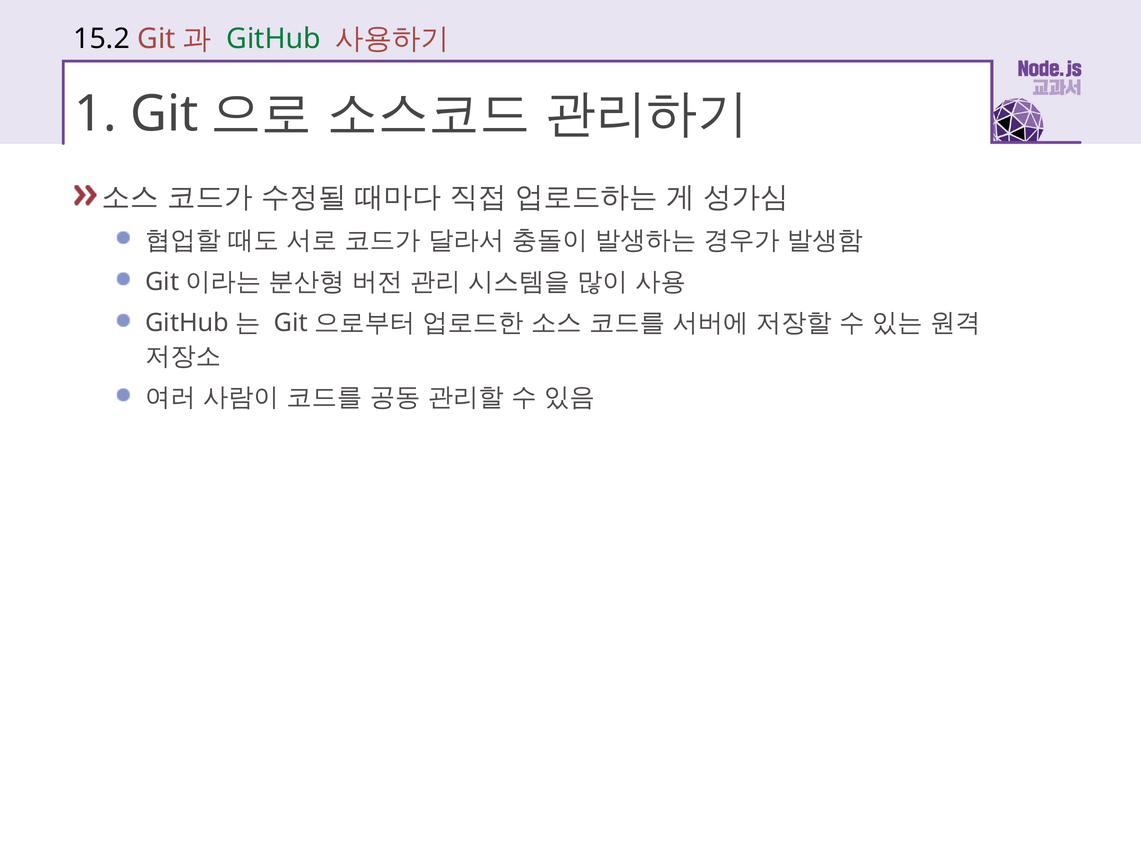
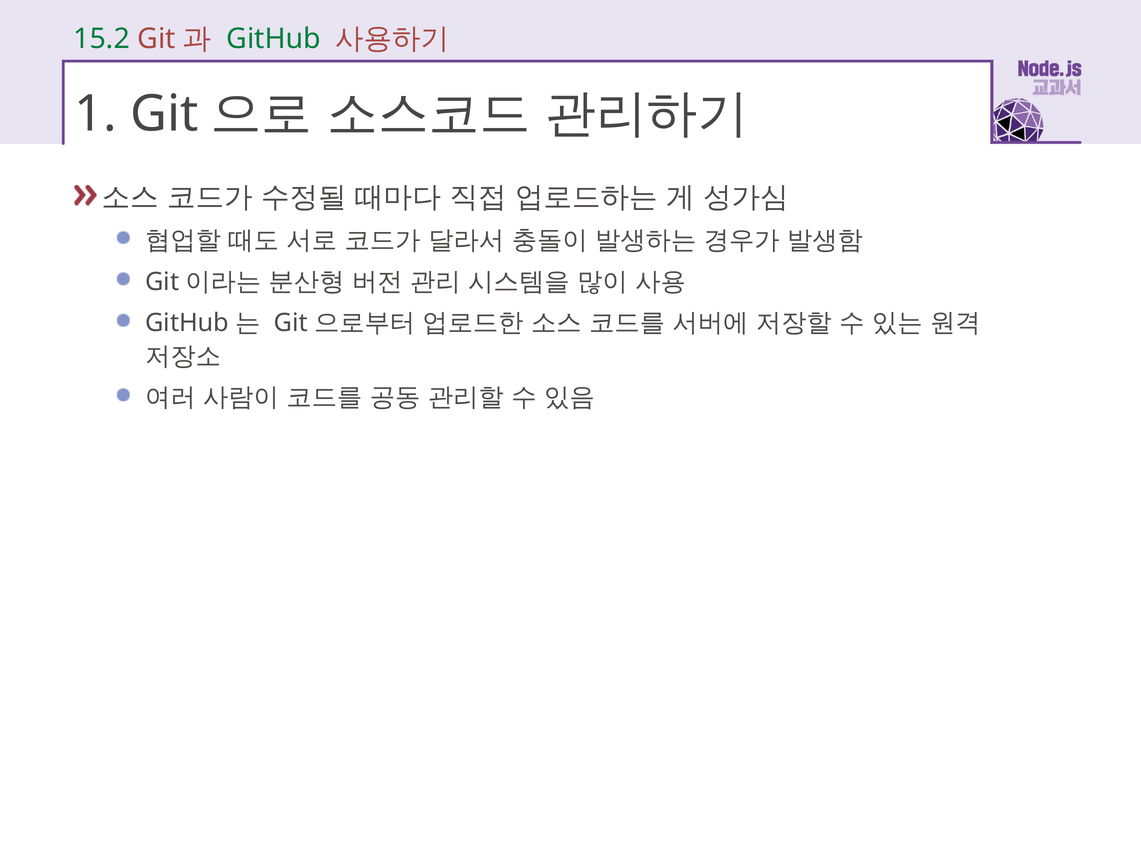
15.2 colour: black -> green (102, 39)
